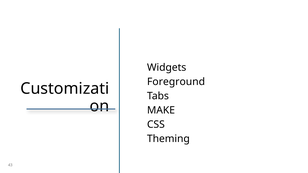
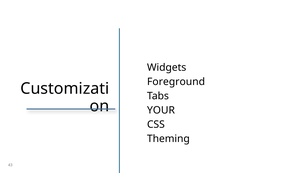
MAKE: MAKE -> YOUR (161, 110)
